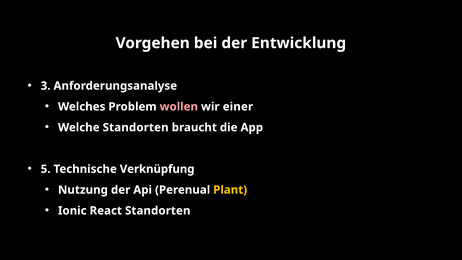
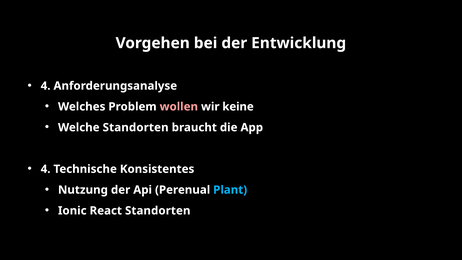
3: 3 -> 4 (46, 86)
einer: einer -> keine (238, 107)
5: 5 -> 4 (46, 169)
Verknüpfung: Verknüpfung -> Konsistentes (157, 169)
Plant colour: yellow -> light blue (230, 190)
